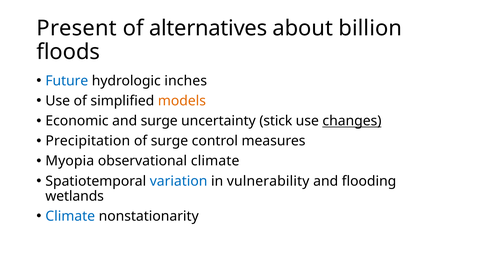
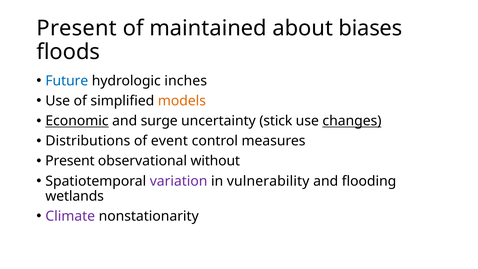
alternatives: alternatives -> maintained (208, 28)
billion: billion -> biases (370, 28)
Economic underline: none -> present (77, 121)
Precipitation: Precipitation -> Distributions (88, 141)
of surge: surge -> event (169, 141)
Myopia: Myopia -> Present (70, 161)
observational climate: climate -> without (215, 161)
variation colour: blue -> purple (179, 181)
Climate colour: blue -> purple (70, 216)
